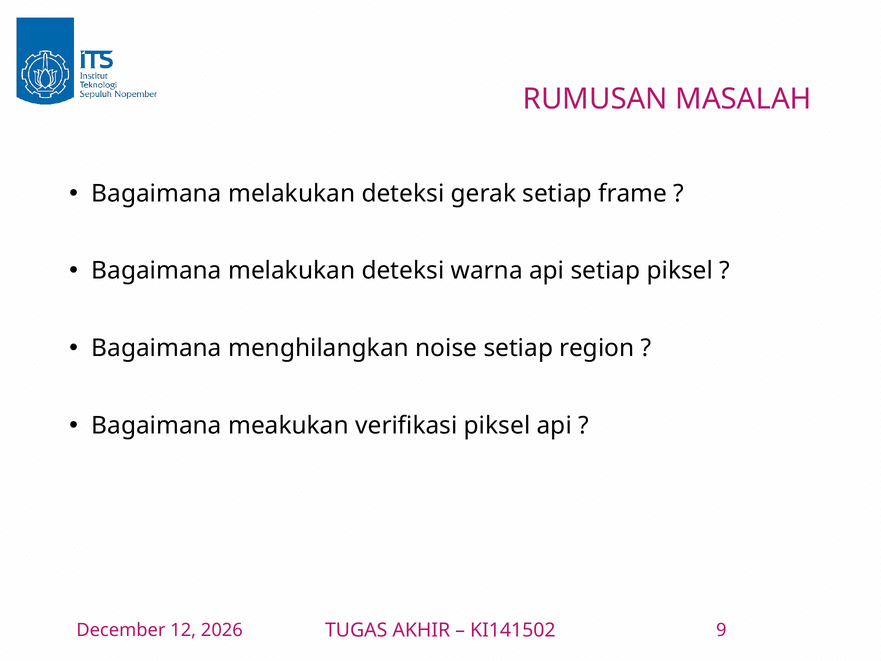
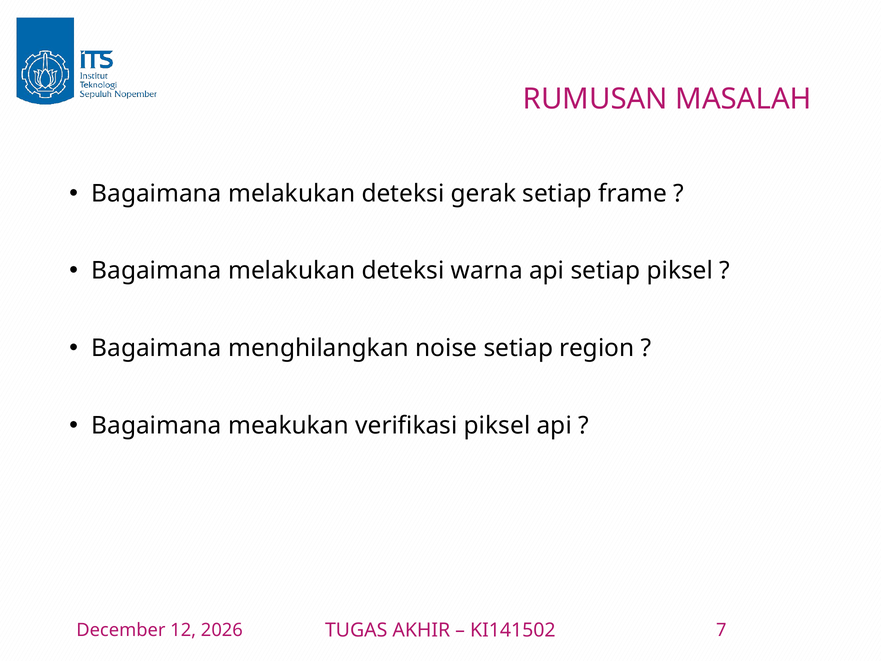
9: 9 -> 7 (721, 630)
